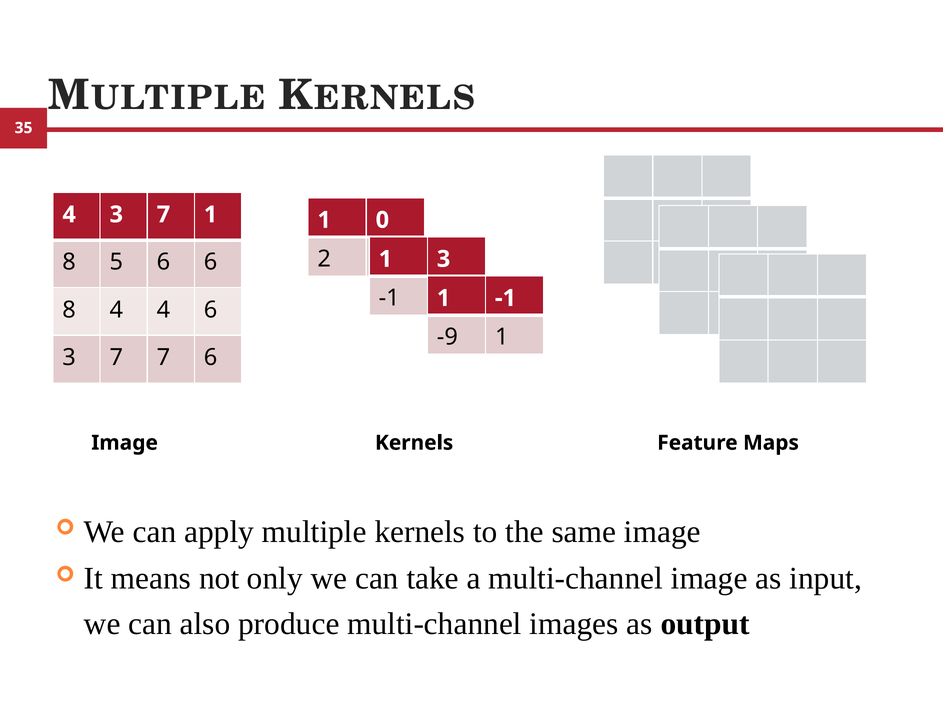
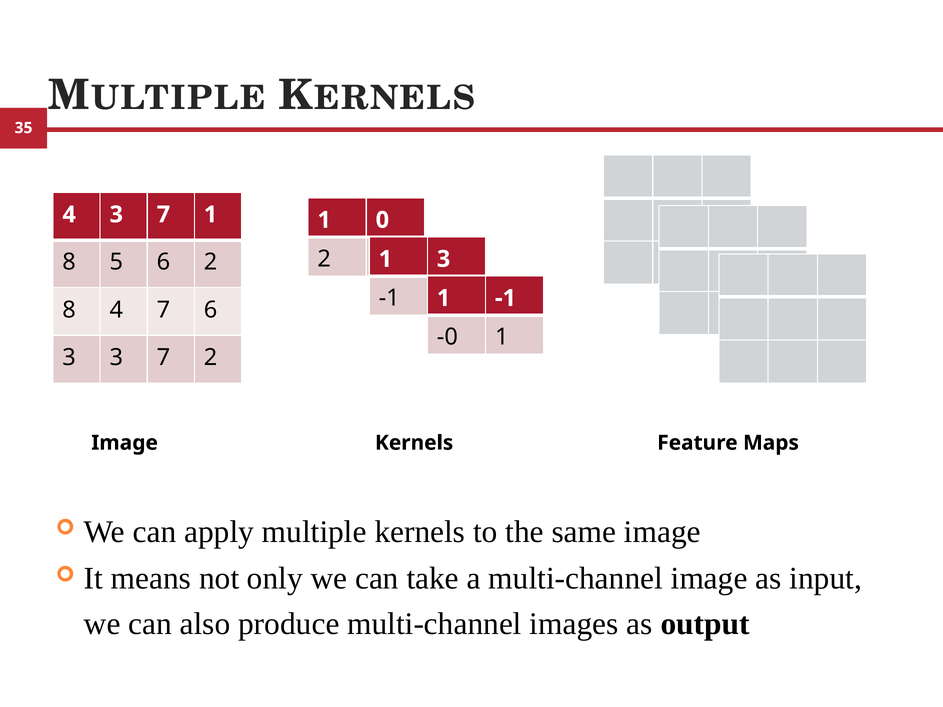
6 6: 6 -> 2 (211, 262)
4 4: 4 -> 7 (163, 310)
-9: -9 -> -0 (447, 337)
7: 7 -> 3 (116, 357)
7 6: 6 -> 2 (211, 357)
